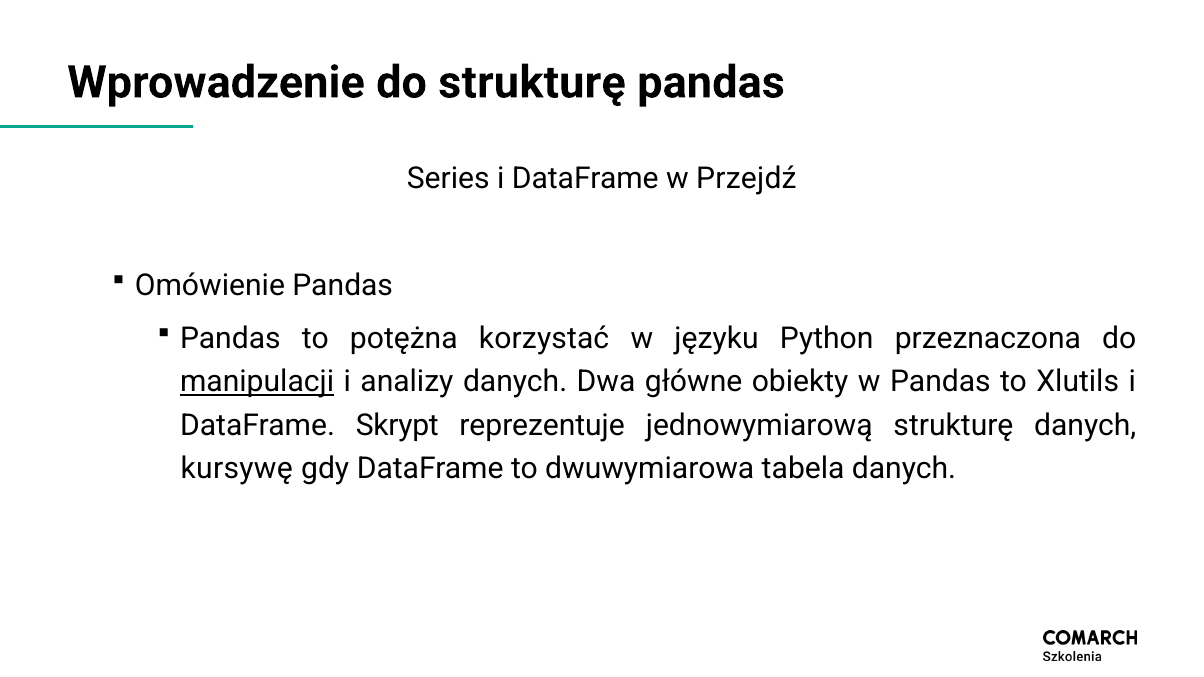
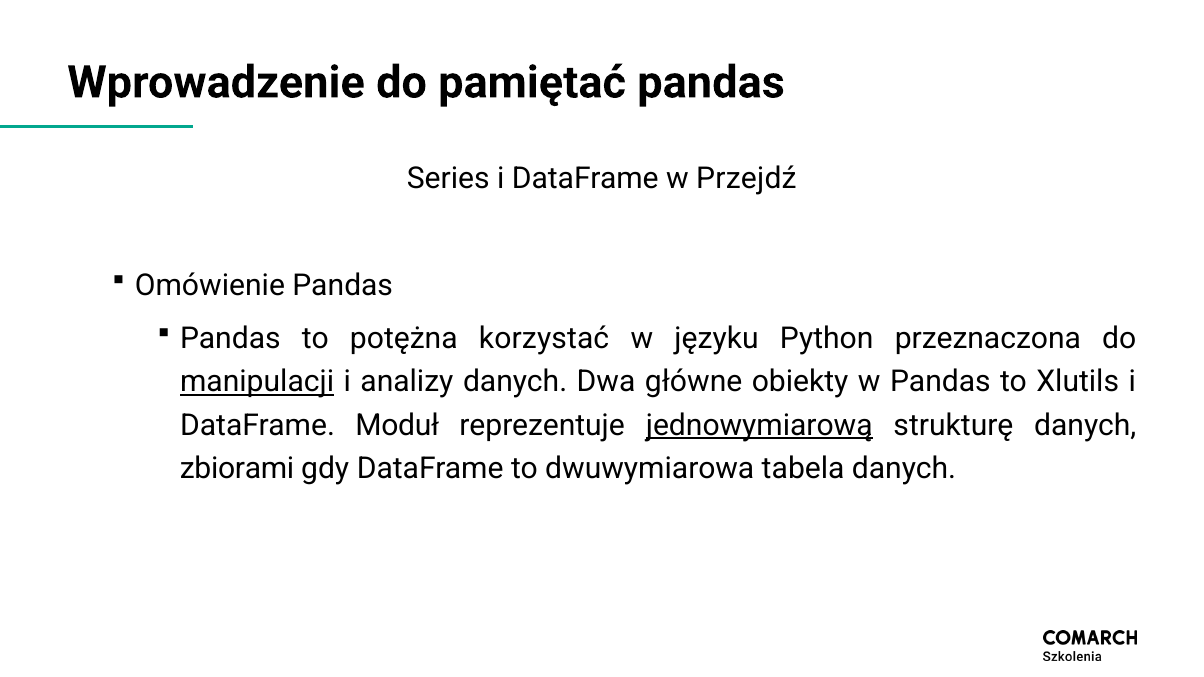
do strukturę: strukturę -> pamiętać (532, 83)
Skrypt: Skrypt -> Moduł (397, 425)
jednowymiarową underline: none -> present (759, 425)
kursywę: kursywę -> zbiorami (237, 469)
